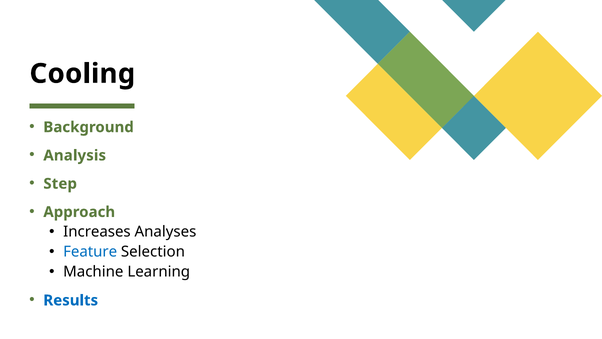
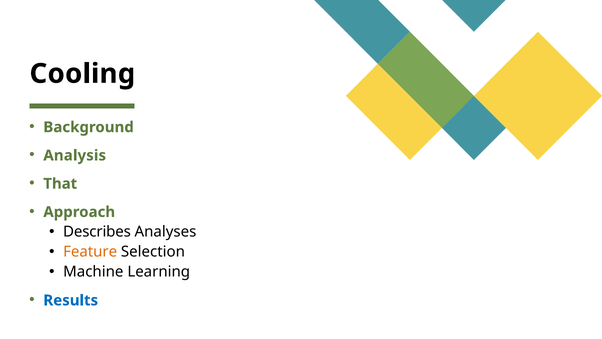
Step: Step -> That (60, 184)
Increases: Increases -> Describes (97, 231)
Feature colour: blue -> orange (90, 251)
